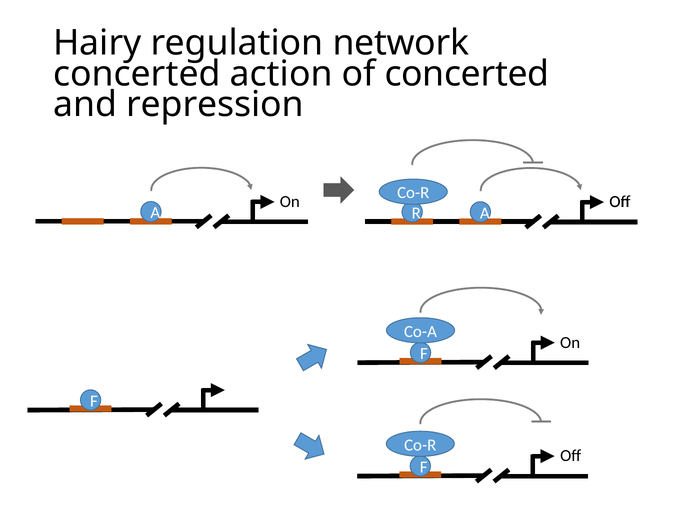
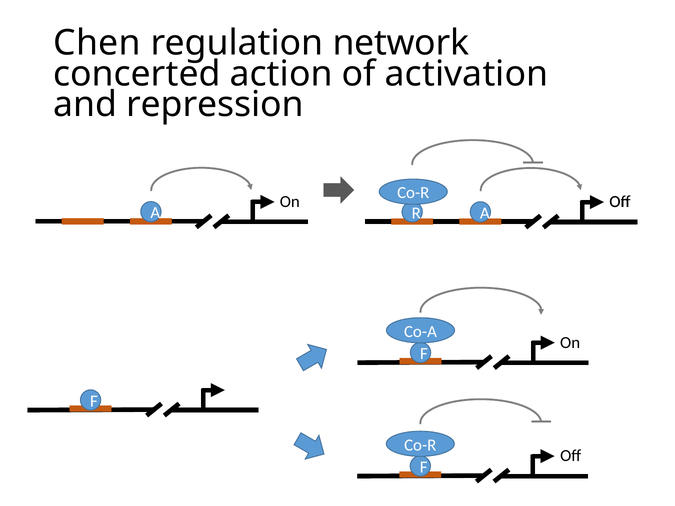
Hairy: Hairy -> Chen (97, 43)
of concerted: concerted -> activation (467, 74)
